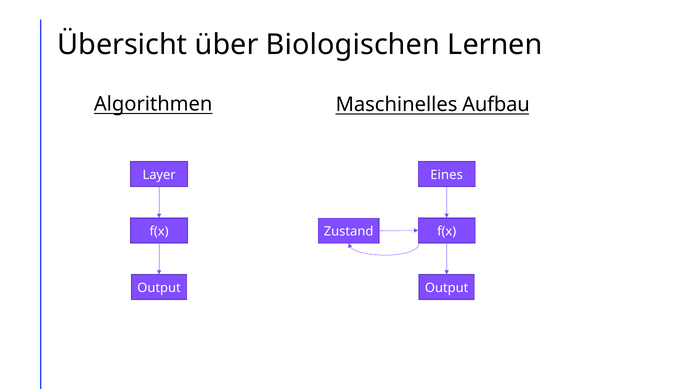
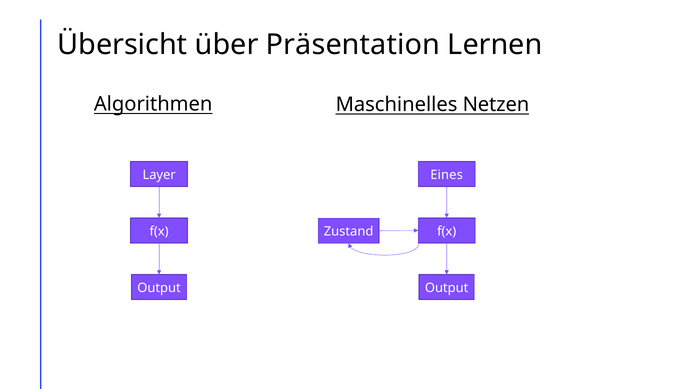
Biologischen: Biologischen -> Präsentation (353, 45)
Aufbau: Aufbau -> Netzen (496, 105)
